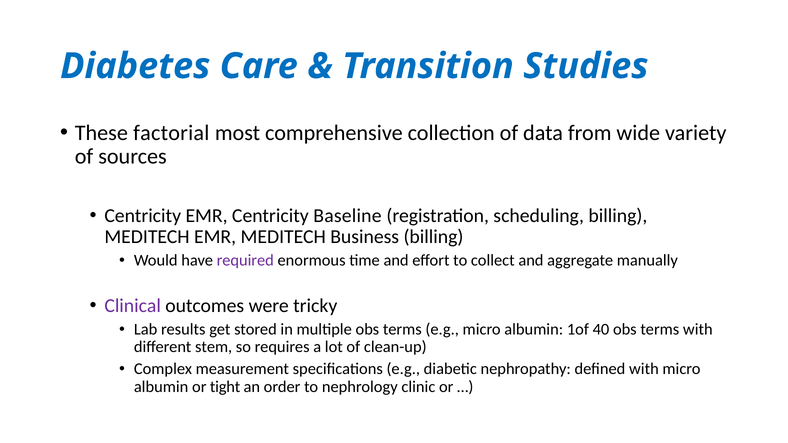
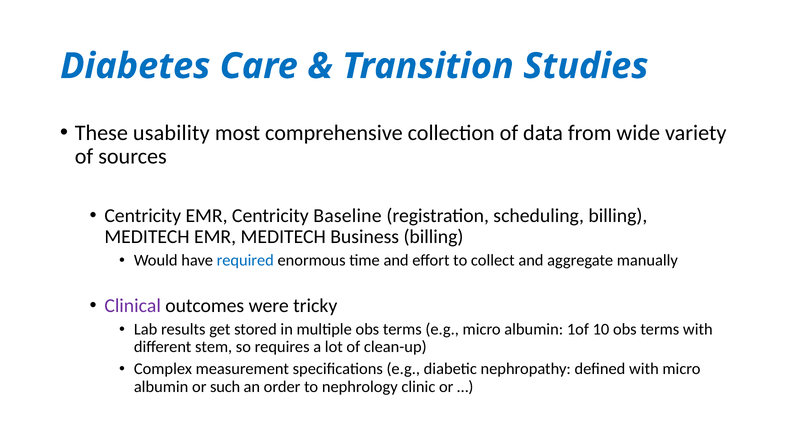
factorial: factorial -> usability (171, 133)
required colour: purple -> blue (245, 261)
40: 40 -> 10 (601, 330)
tight: tight -> such (225, 387)
